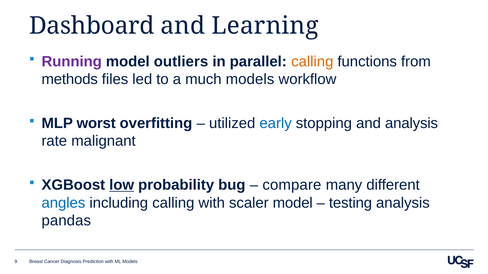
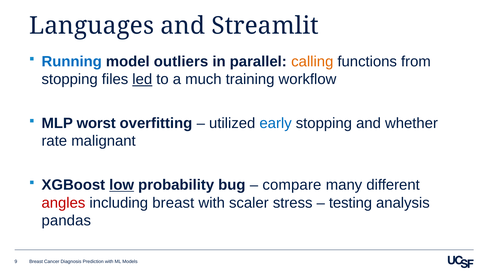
Dashboard: Dashboard -> Languages (92, 26)
Learning: Learning -> Streamlit (265, 26)
Running colour: purple -> blue (72, 62)
methods: methods -> stopping (70, 80)
led underline: none -> present (142, 80)
much models: models -> training (250, 80)
and analysis: analysis -> whether (411, 123)
angles colour: blue -> red (63, 203)
including calling: calling -> breast (173, 203)
scaler model: model -> stress (293, 203)
